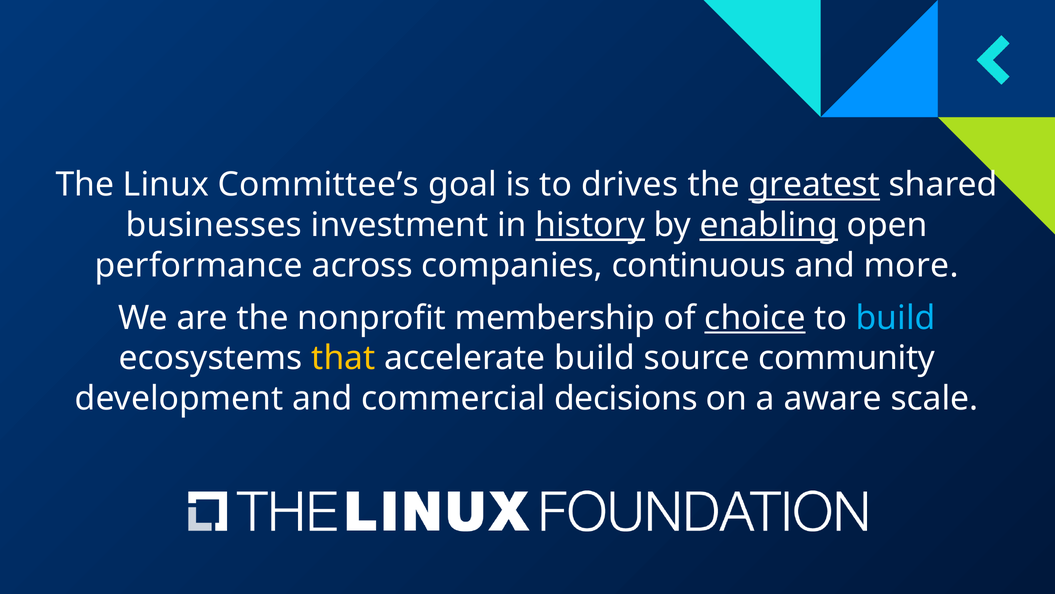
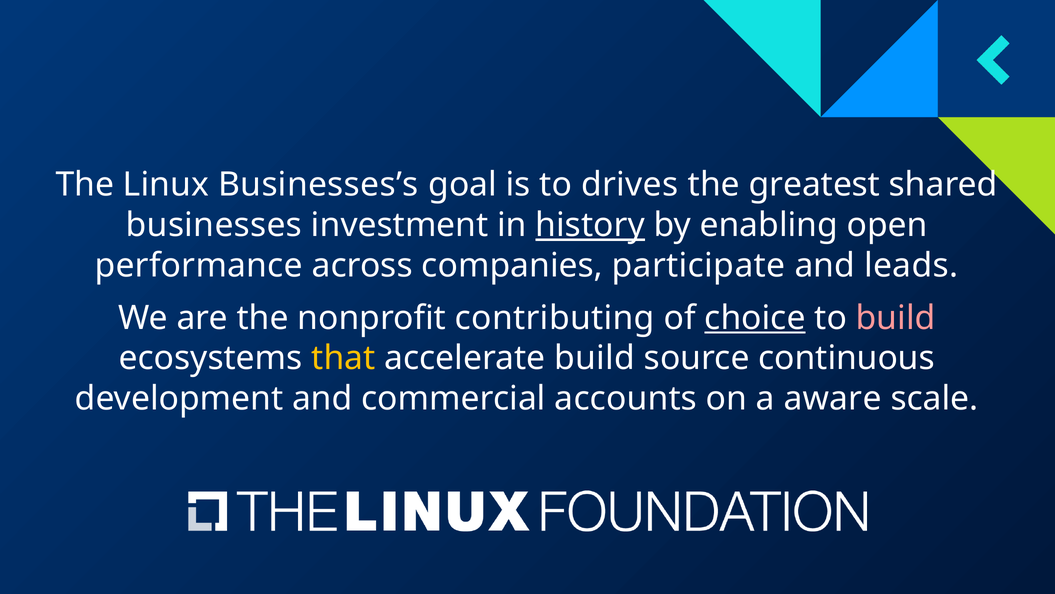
Committee’s: Committee’s -> Businesses’s (318, 185)
greatest underline: present -> none (814, 185)
enabling underline: present -> none (769, 225)
continuous: continuous -> participate (699, 265)
more: more -> leads (911, 265)
membership: membership -> contributing (555, 318)
build colour: light blue -> pink (896, 318)
community: community -> continuous (847, 358)
decisions: decisions -> accounts (626, 398)
